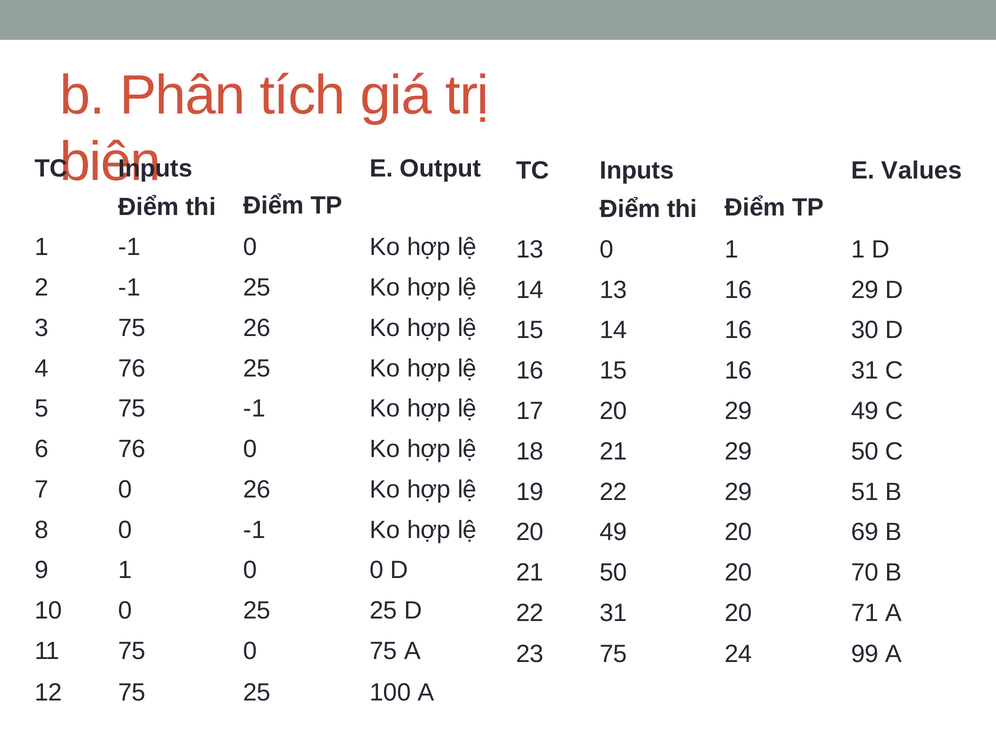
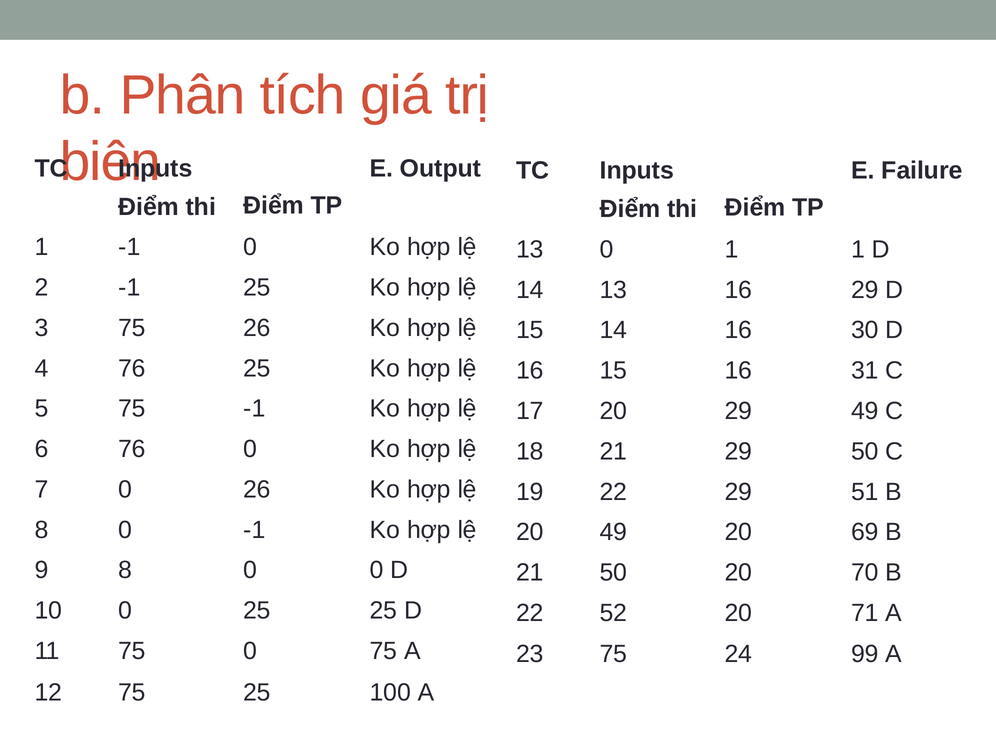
Values: Values -> Failure (922, 171)
9 1: 1 -> 8 (125, 570)
22 31: 31 -> 52 (614, 613)
